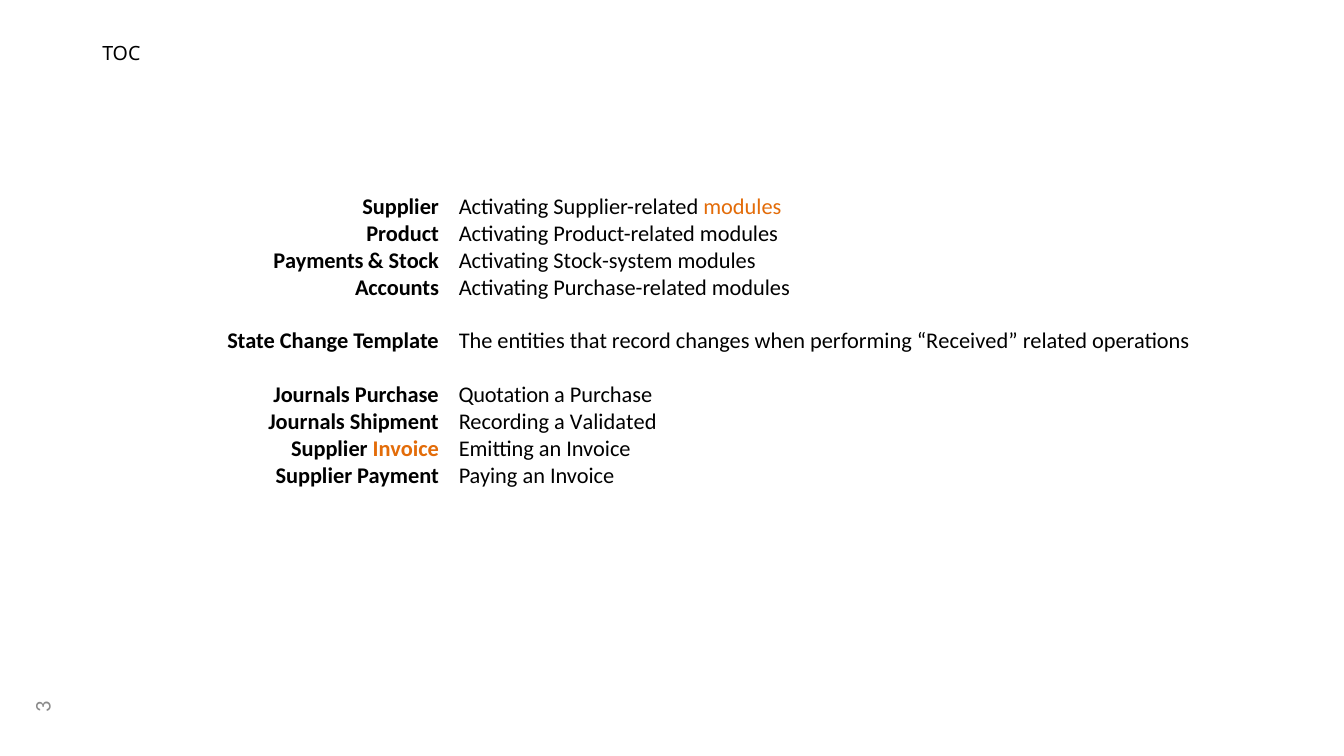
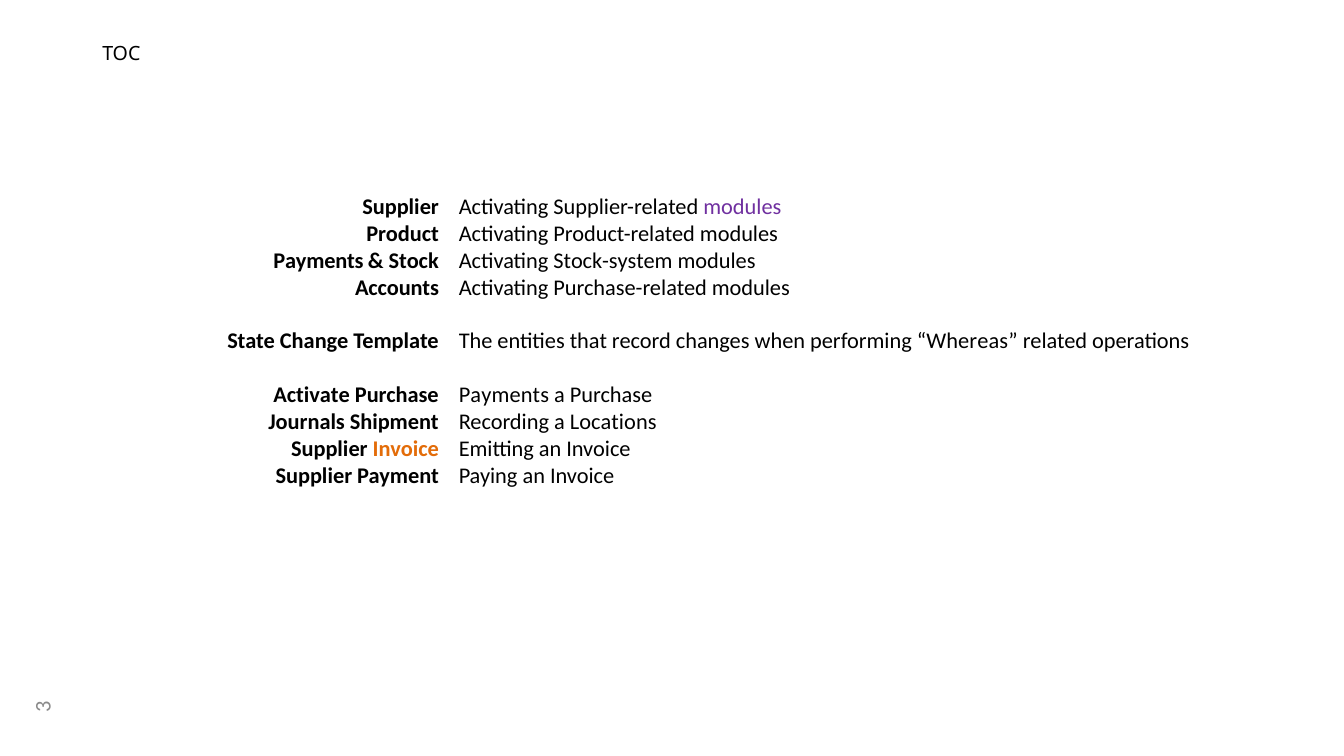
modules colour: orange -> purple (742, 207)
Received: Received -> Whereas (967, 341)
Journals: Journals -> Activate (312, 395)
Quotation: Quotation -> Payments (504, 395)
Validated: Validated -> Locations (613, 422)
